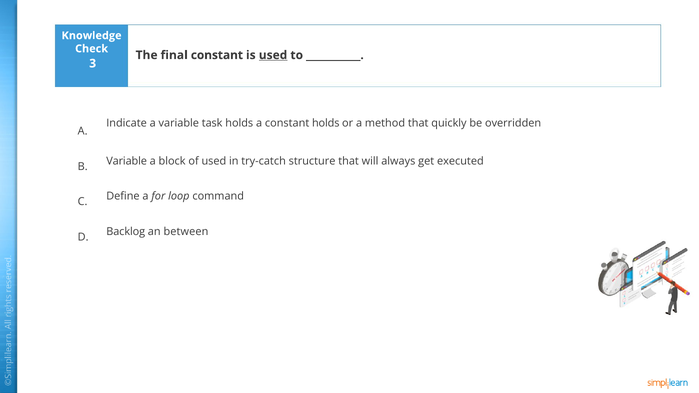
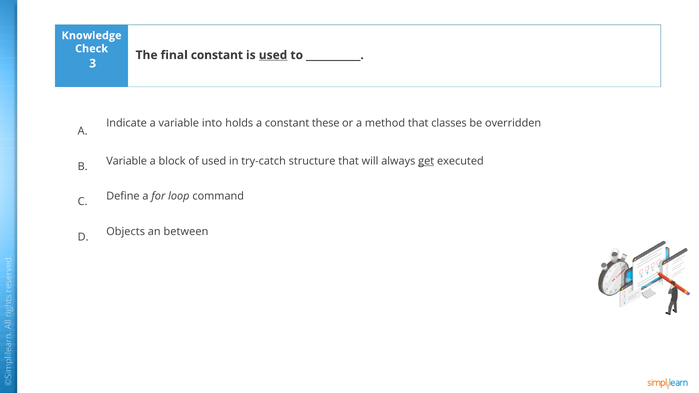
task: task -> into (212, 123)
constant holds: holds -> these (326, 123)
quickly: quickly -> classes (449, 123)
get underline: none -> present (426, 161)
Backlog: Backlog -> Objects (126, 232)
